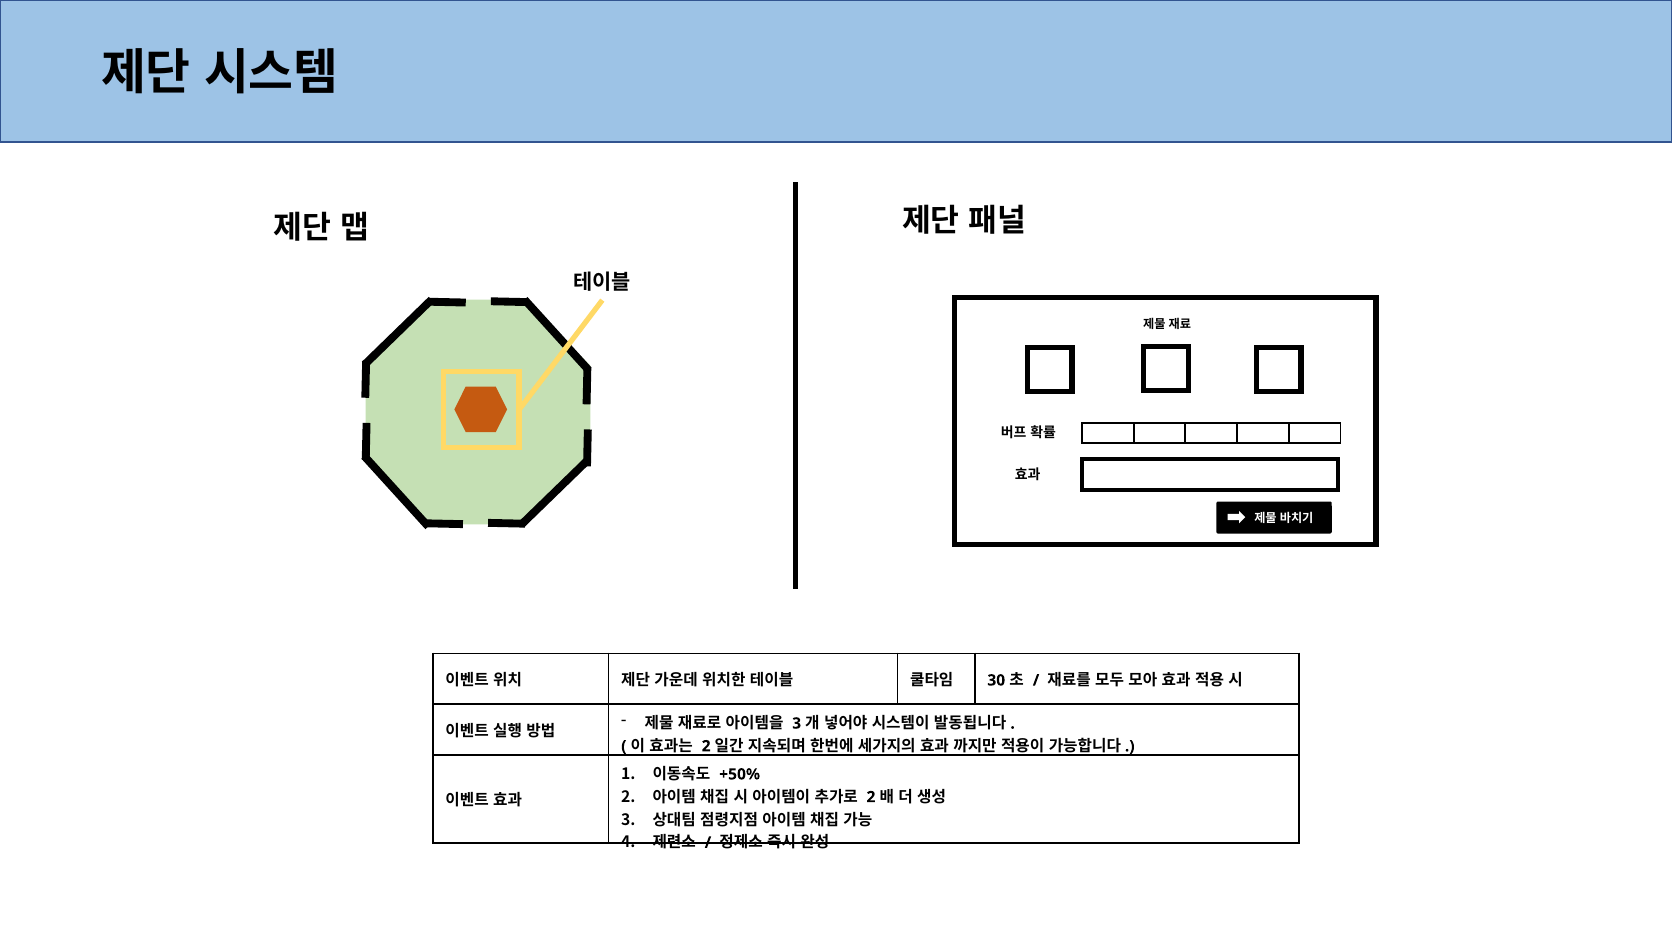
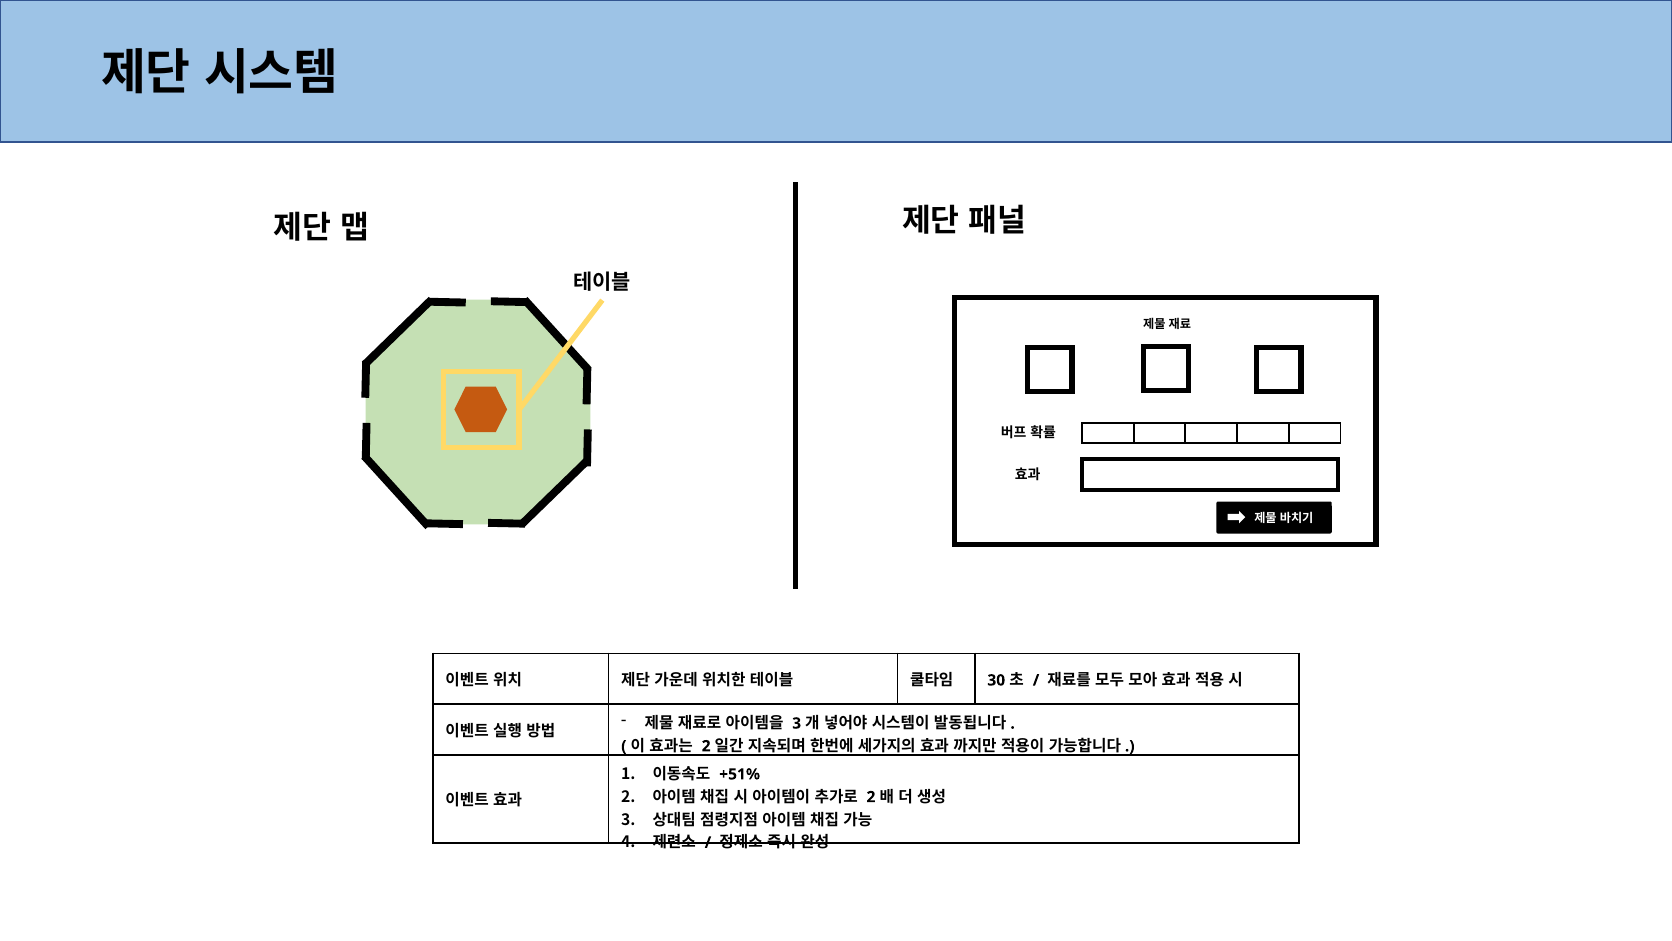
+50%: +50% -> +51% (740, 774)
